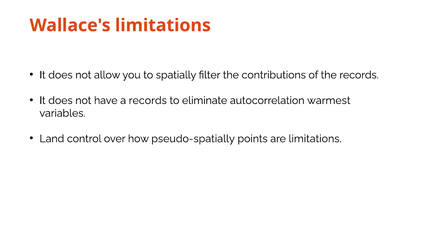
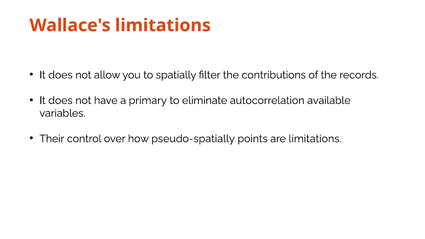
a records: records -> primary (148, 100)
warmest: warmest -> available (329, 100)
Land: Land -> Their (52, 139)
